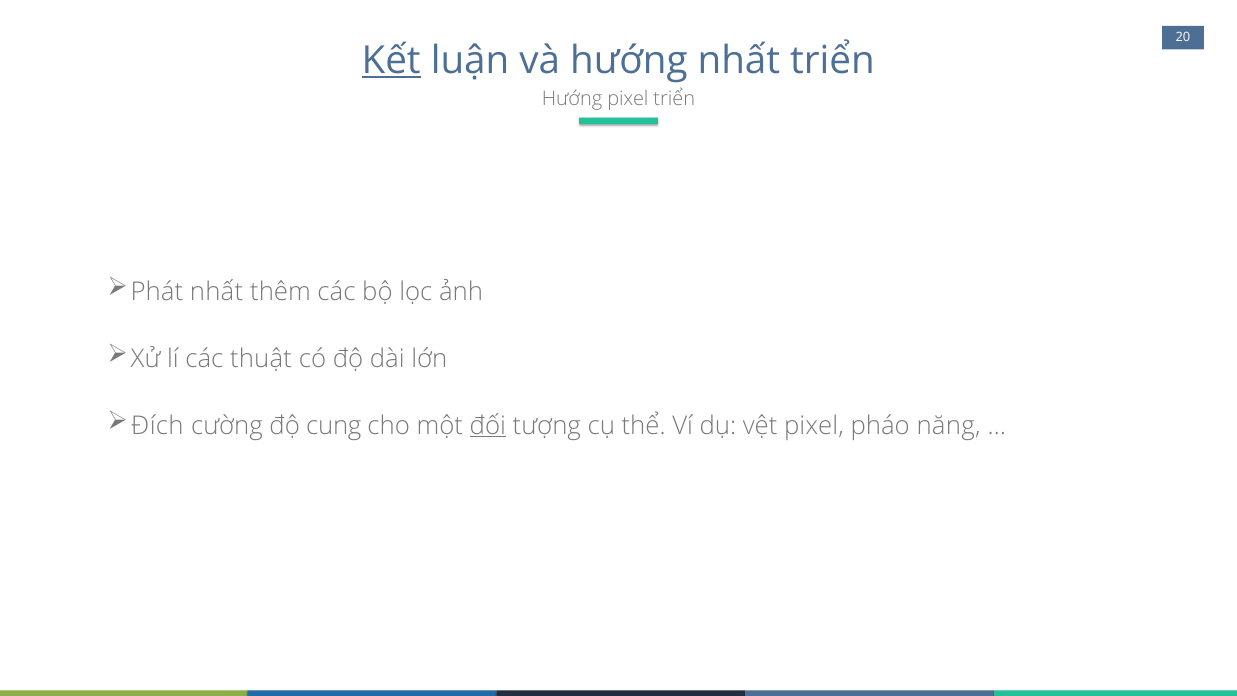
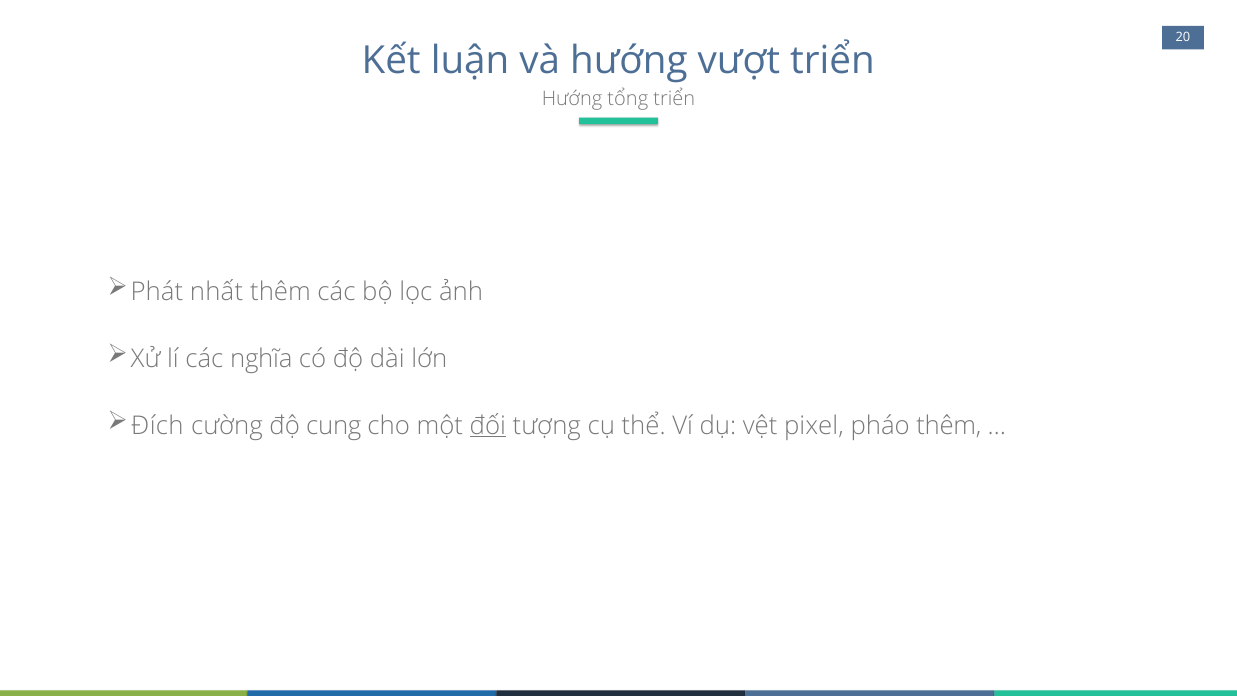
Kết underline: present -> none (391, 60)
hướng nhất: nhất -> vượt (739, 60)
Hướng pixel: pixel -> tổng (628, 99)
thuật: thuật -> nghĩa (261, 358)
pháo năng: năng -> thêm (949, 425)
